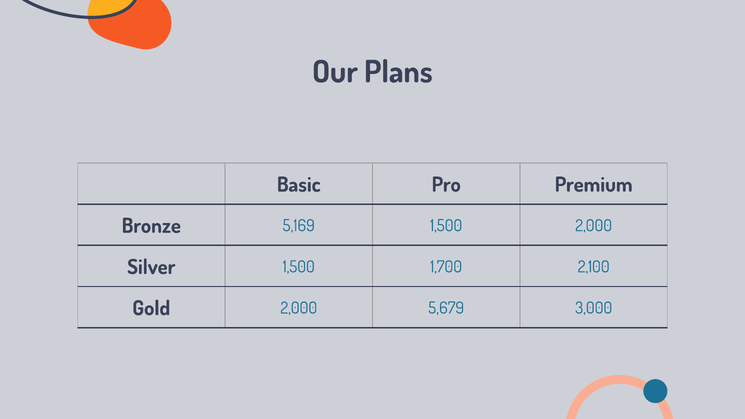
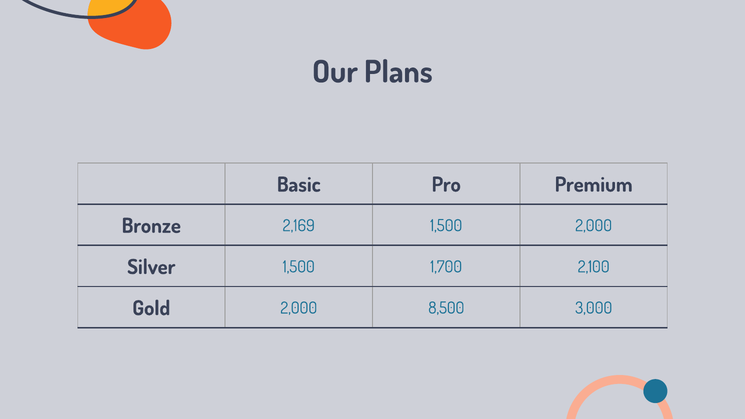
5,169: 5,169 -> 2,169 (299, 226)
5,679: 5,679 -> 8,500 (446, 308)
